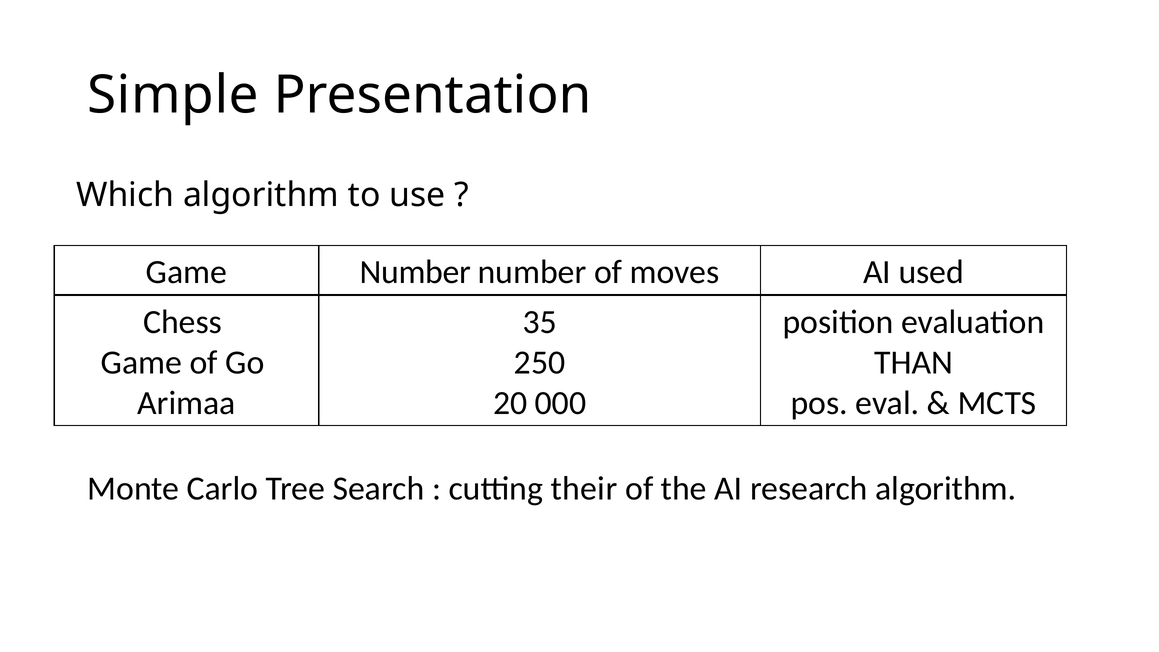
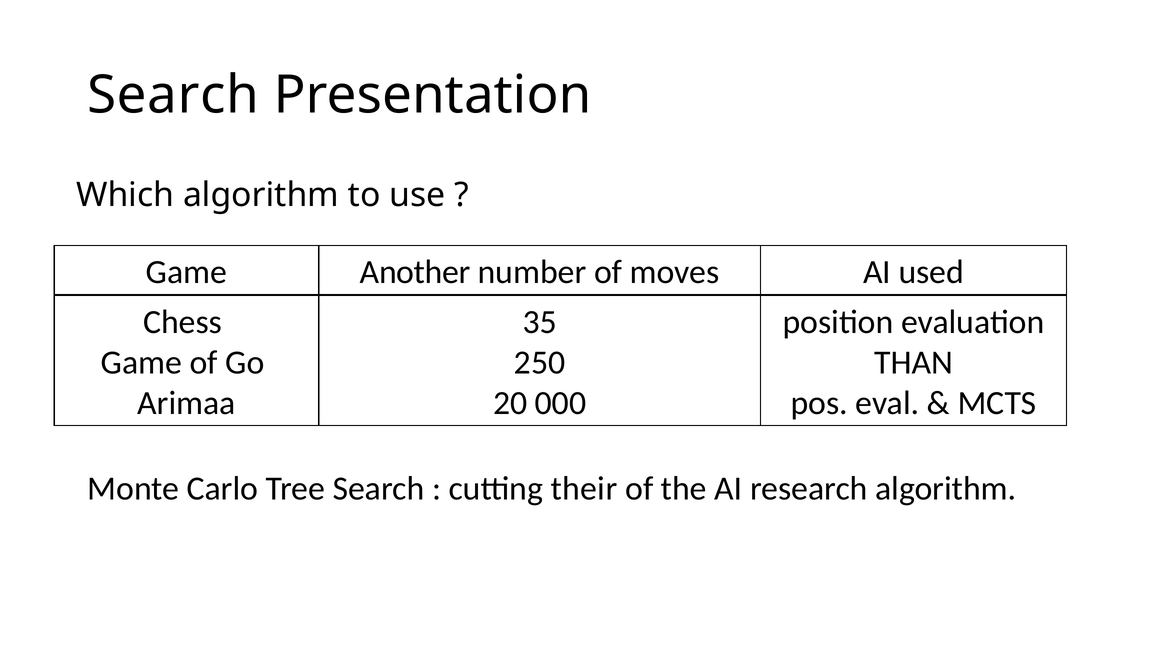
Simple: Simple -> Search (173, 95)
Number: Number -> Another (415, 272)
